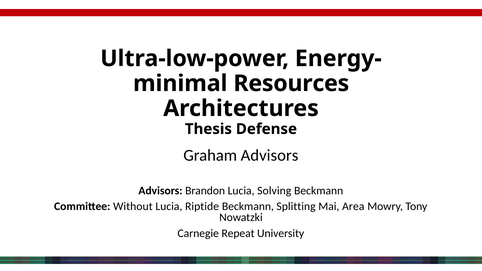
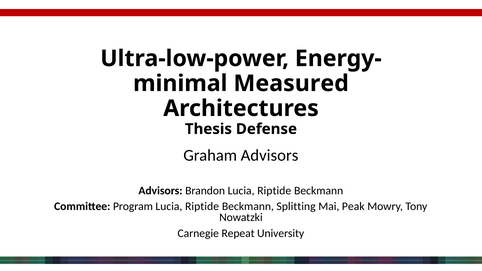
Resources: Resources -> Measured (291, 83)
Brandon Lucia Solving: Solving -> Riptide (274, 191)
Without: Without -> Program (133, 206)
Area: Area -> Peak (353, 206)
